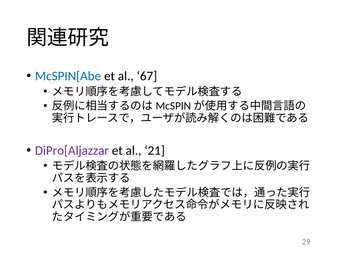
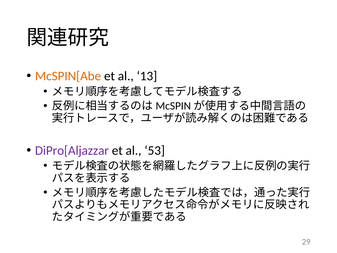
McSPIN[Abe colour: blue -> orange (68, 76)
67: 67 -> 13 (147, 76)
21: 21 -> 53 (155, 150)
